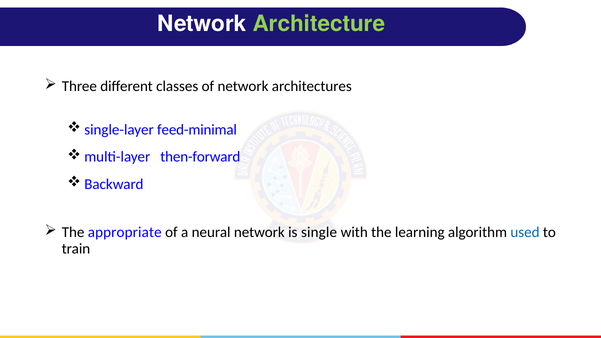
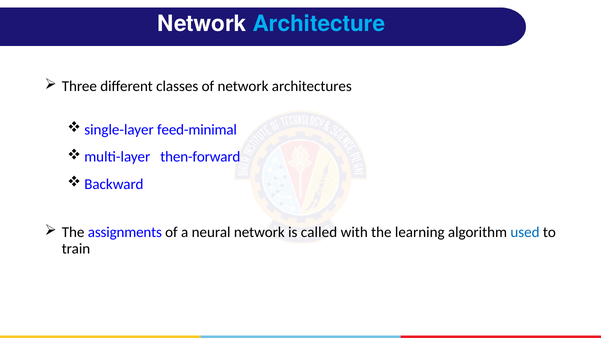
Architecture colour: light green -> light blue (319, 24)
appropriate: appropriate -> assignments (125, 233)
single: single -> called (319, 233)
